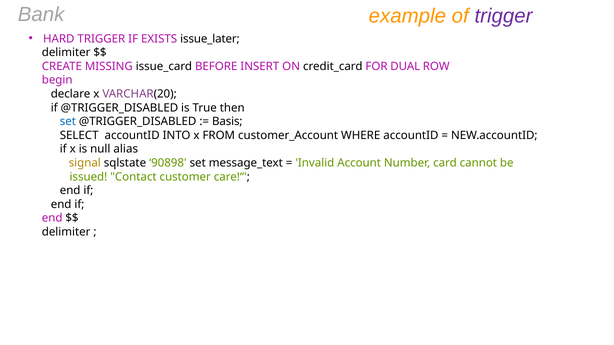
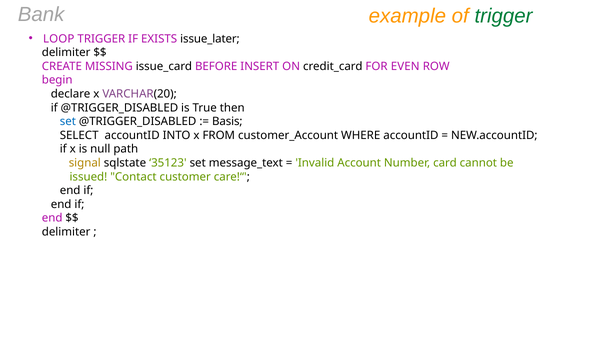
trigger colour: purple -> green (504, 16)
HARD: HARD -> LOOP (59, 39)
DUAL: DUAL -> EVEN (405, 66)
alias: alias -> path (126, 149)
90898: 90898 -> 35123 (168, 163)
